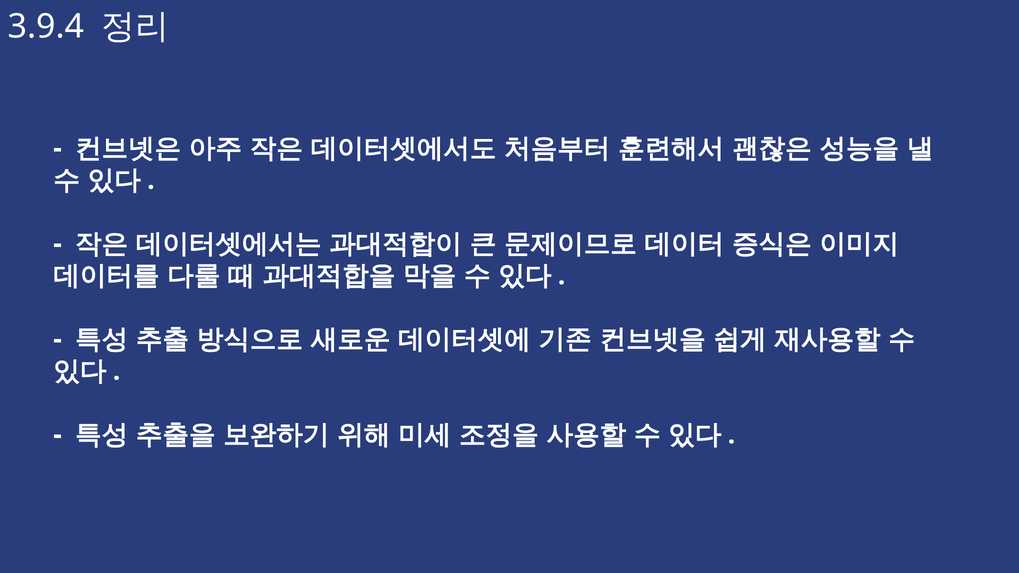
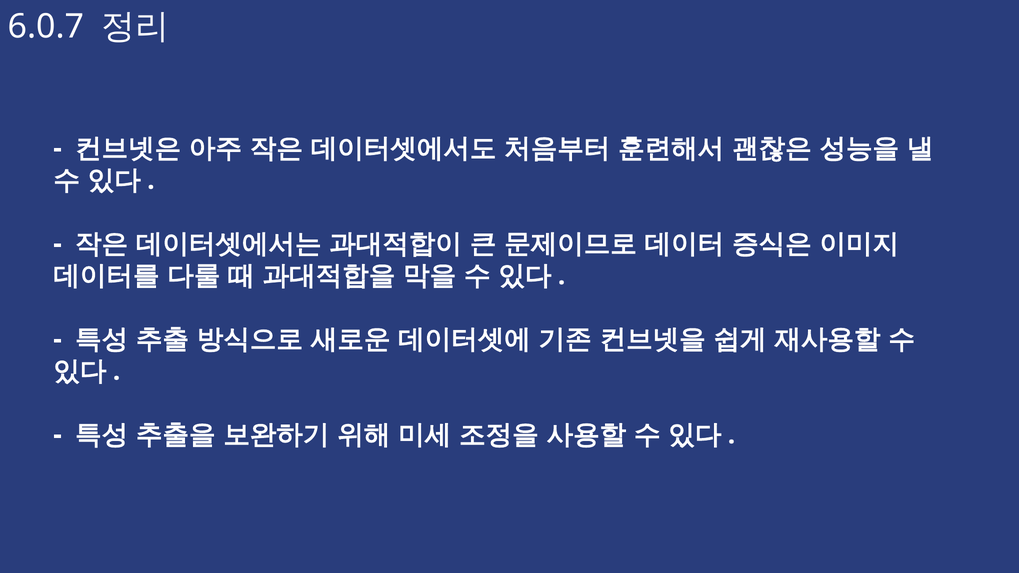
3.9.4: 3.9.4 -> 6.0.7 (46, 27)
